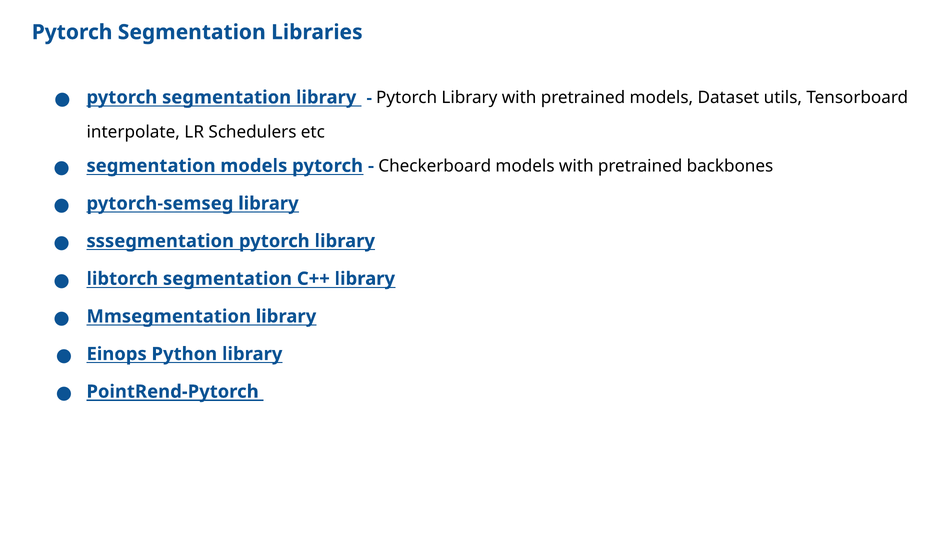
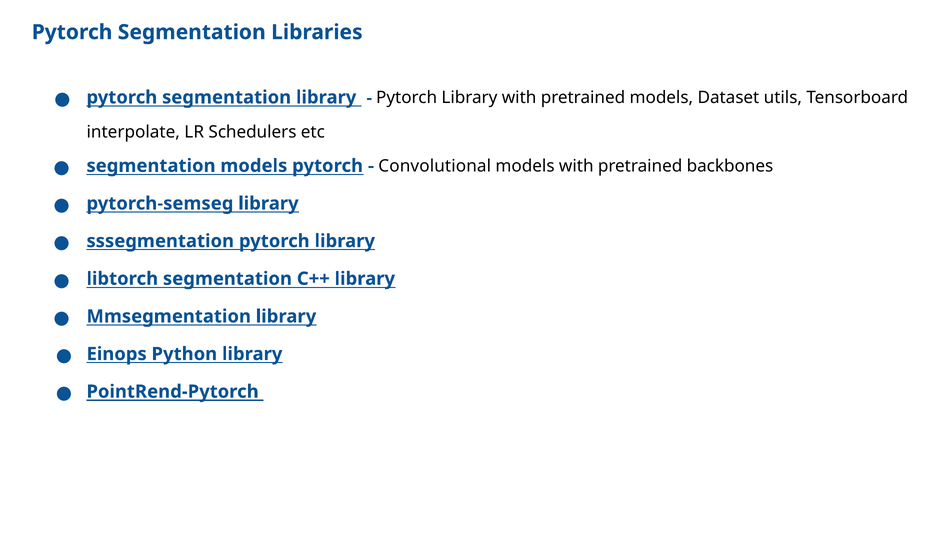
Checkerboard: Checkerboard -> Convolutional (435, 166)
